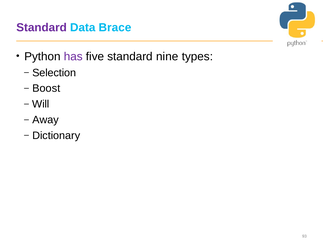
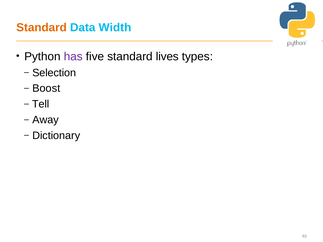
Standard colour: purple -> orange (42, 28)
Brace: Brace -> Width (115, 28)
nine: nine -> lives (167, 57)
Will: Will -> Tell (41, 104)
